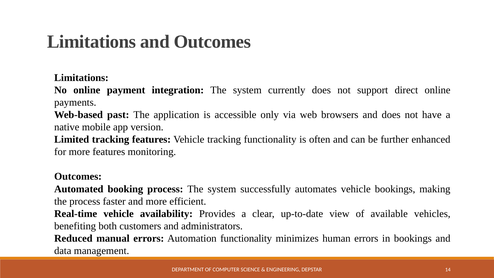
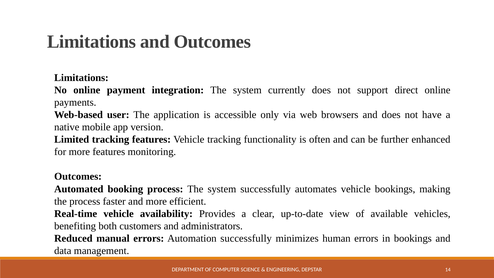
past: past -> user (118, 115)
Automation functionality: functionality -> successfully (246, 238)
